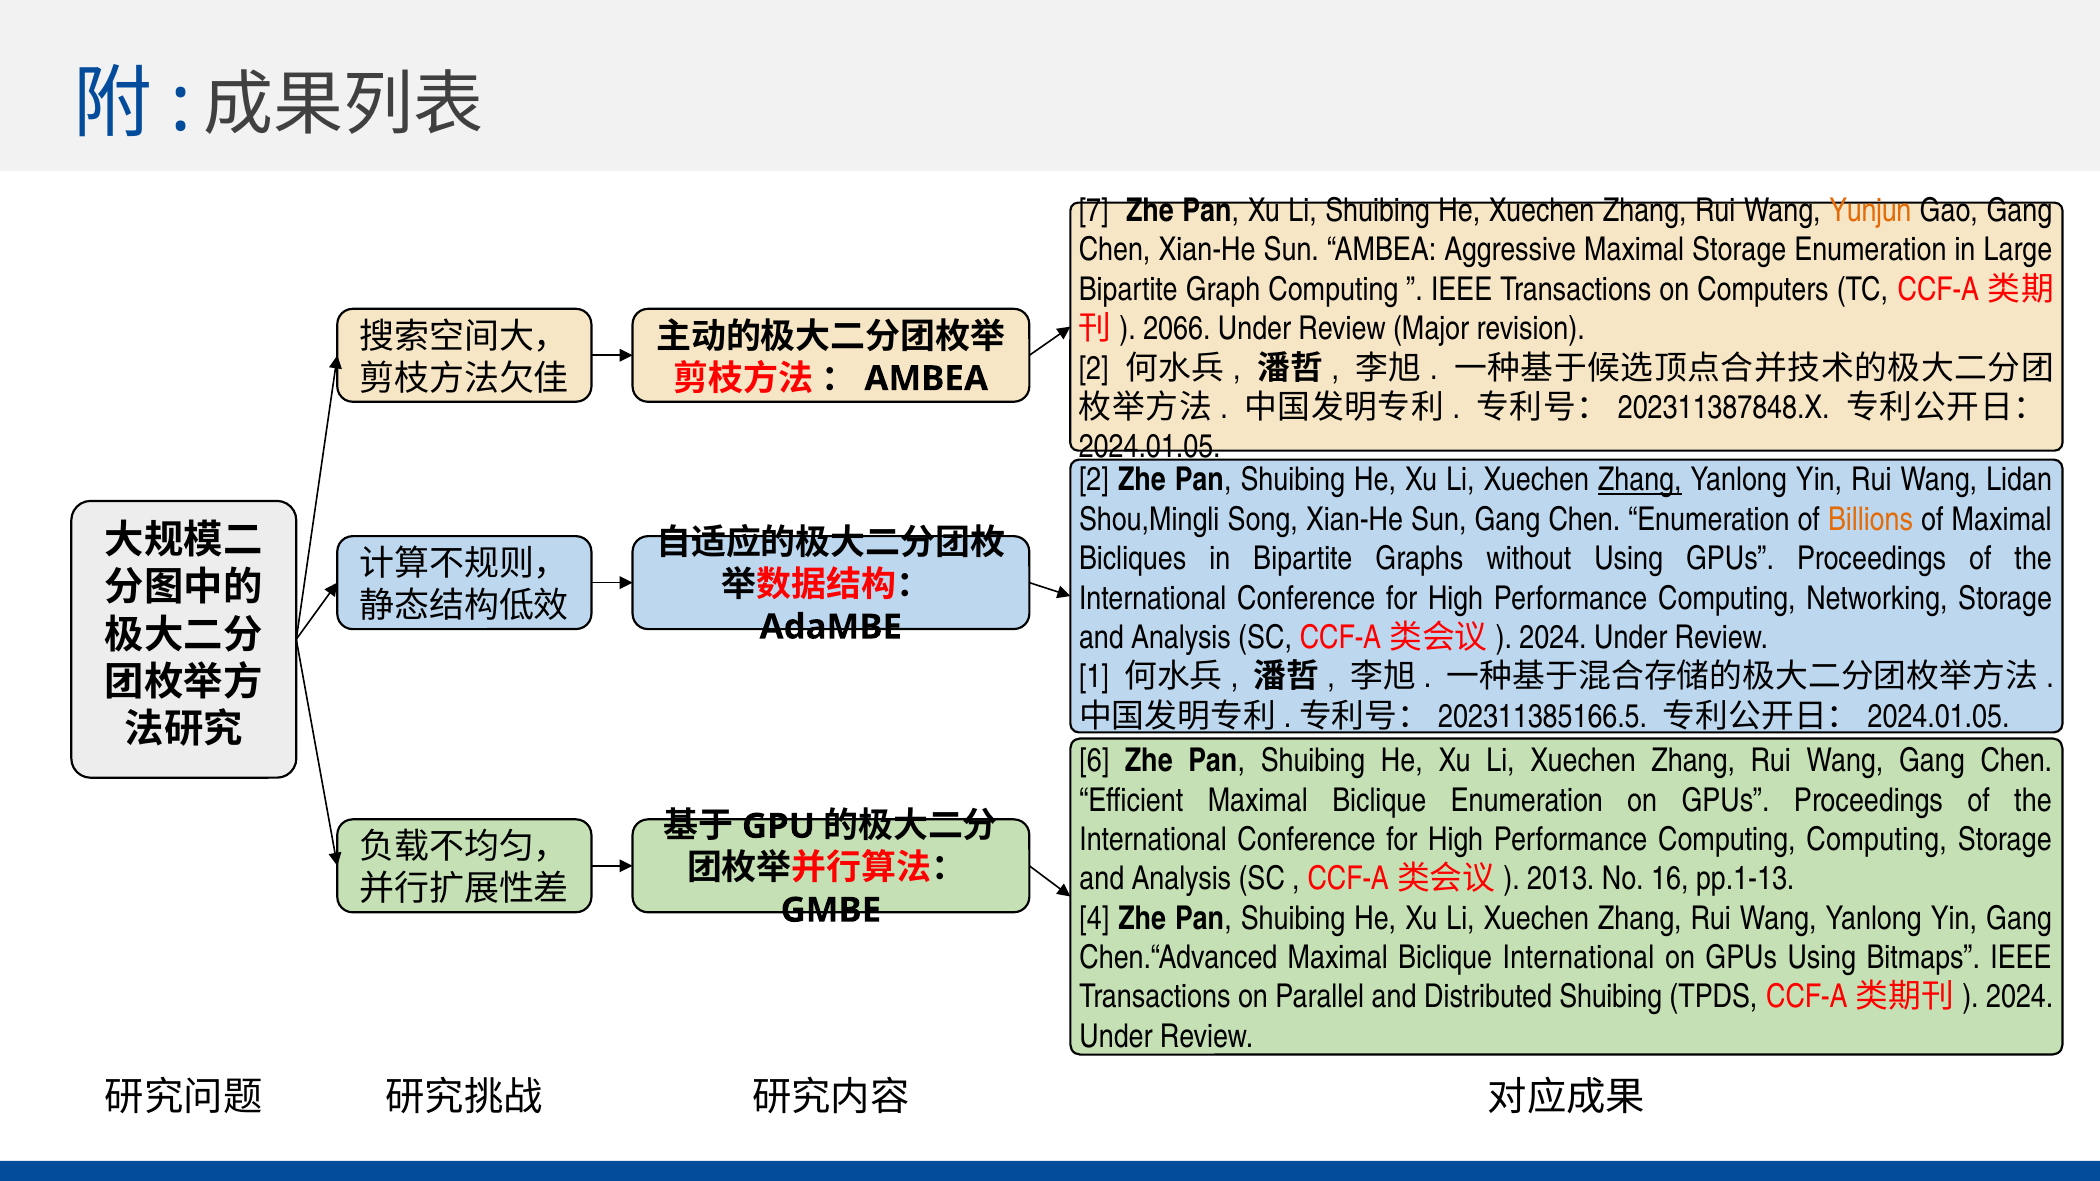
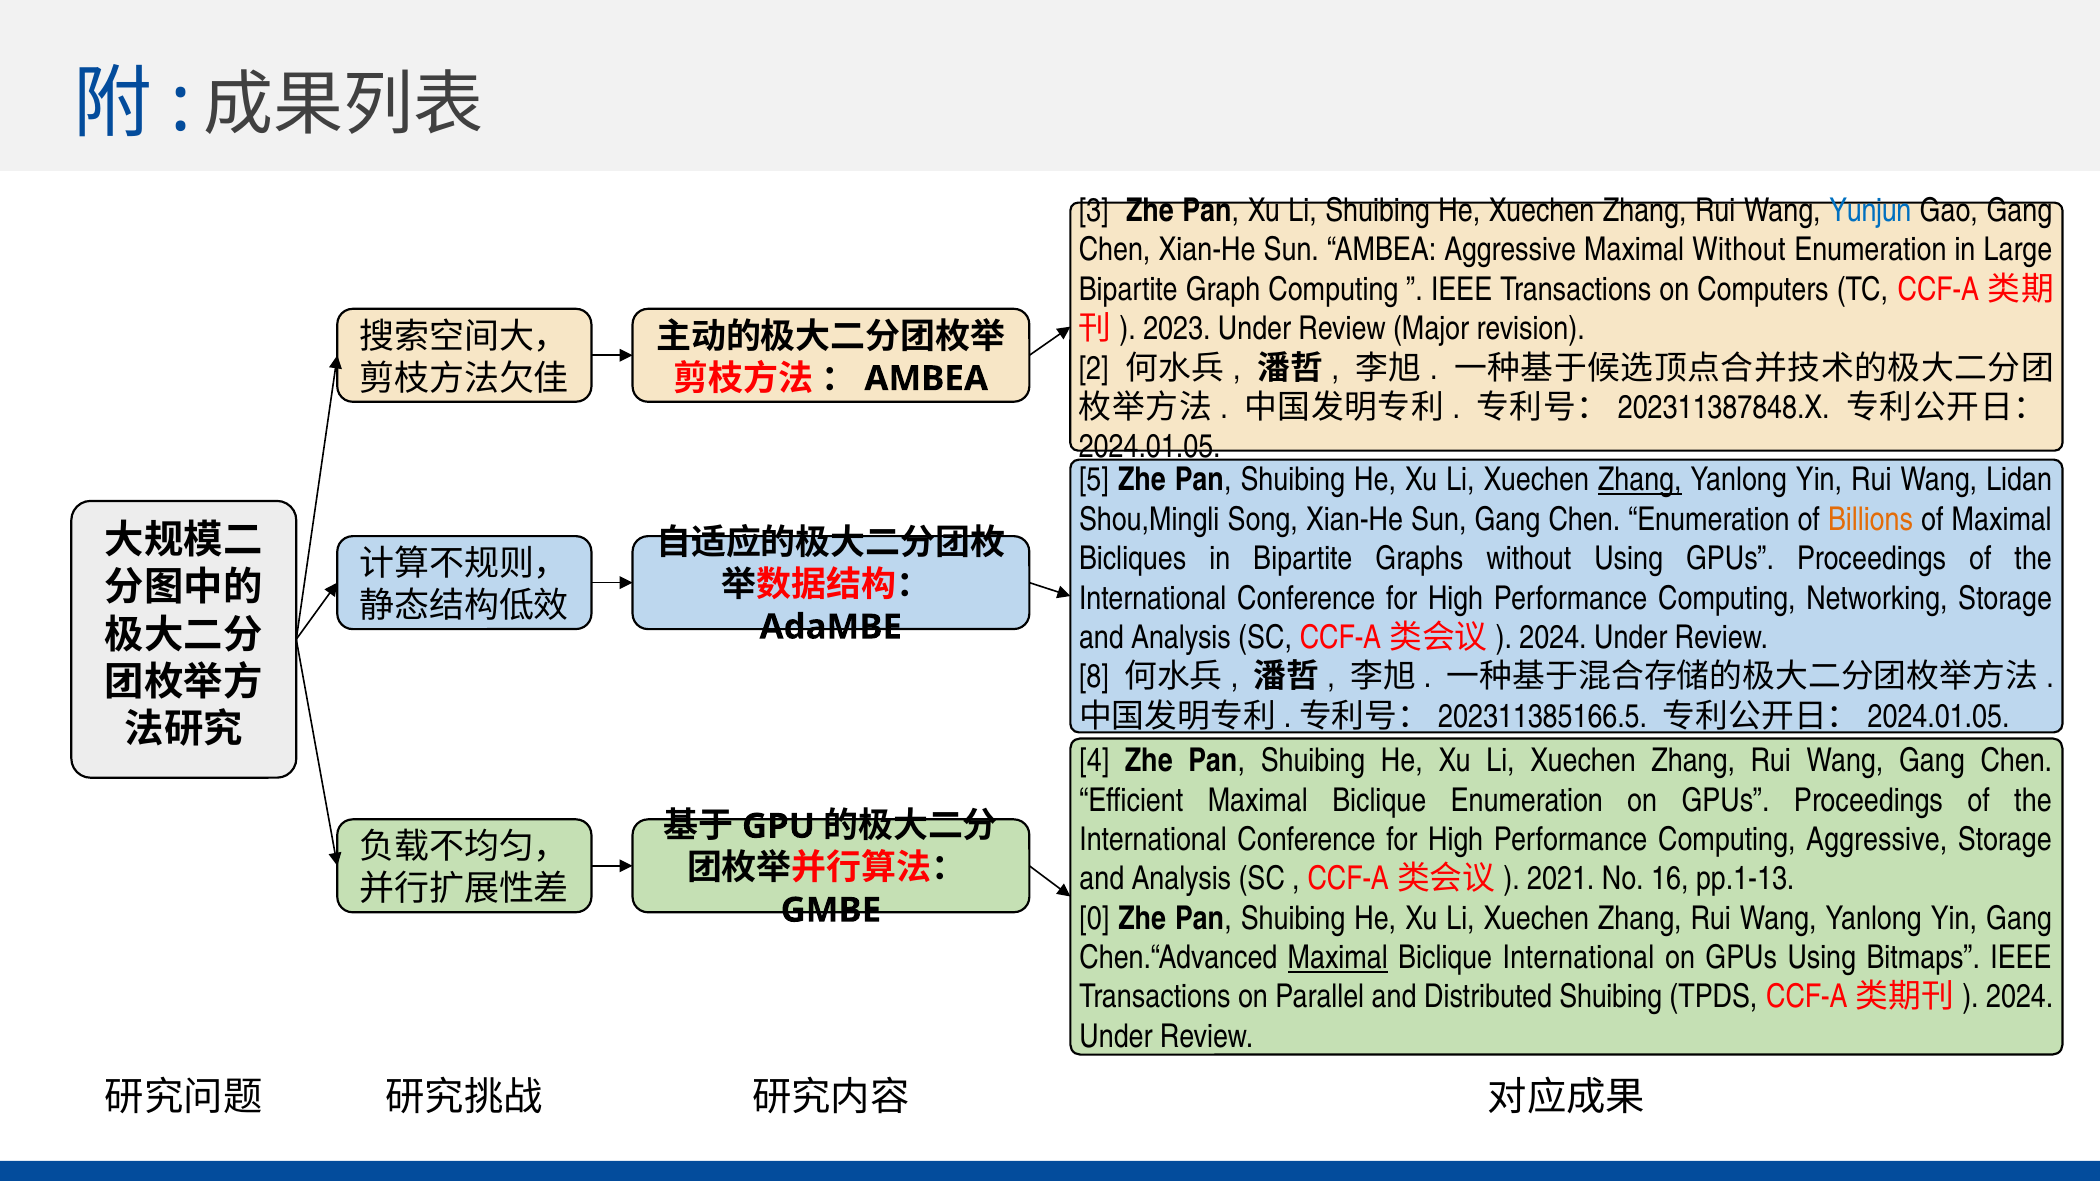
7: 7 -> 3 (1094, 211)
Yunjun colour: orange -> blue (1870, 211)
Maximal Storage: Storage -> Without (1739, 250)
2066: 2066 -> 2023 (1177, 329)
2: 2 -> 5 (1094, 480)
1: 1 -> 8 (1094, 677)
6: 6 -> 4 (1094, 761)
Computing Computing: Computing -> Aggressive (1877, 840)
2013: 2013 -> 2021 (1561, 879)
4: 4 -> 0 (1094, 919)
Maximal underline: none -> present (1338, 958)
